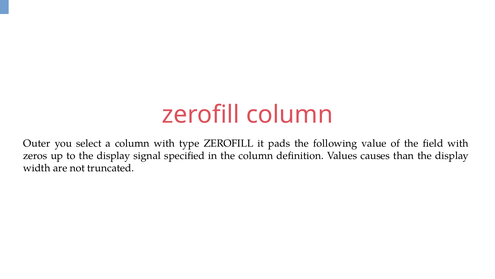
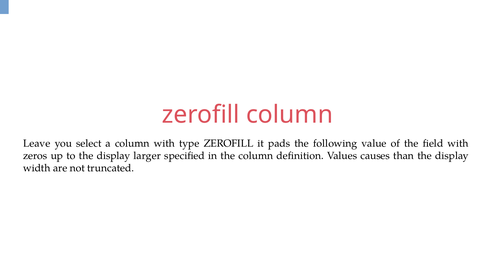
Outer: Outer -> Leave (37, 143)
signal: signal -> larger (147, 155)
